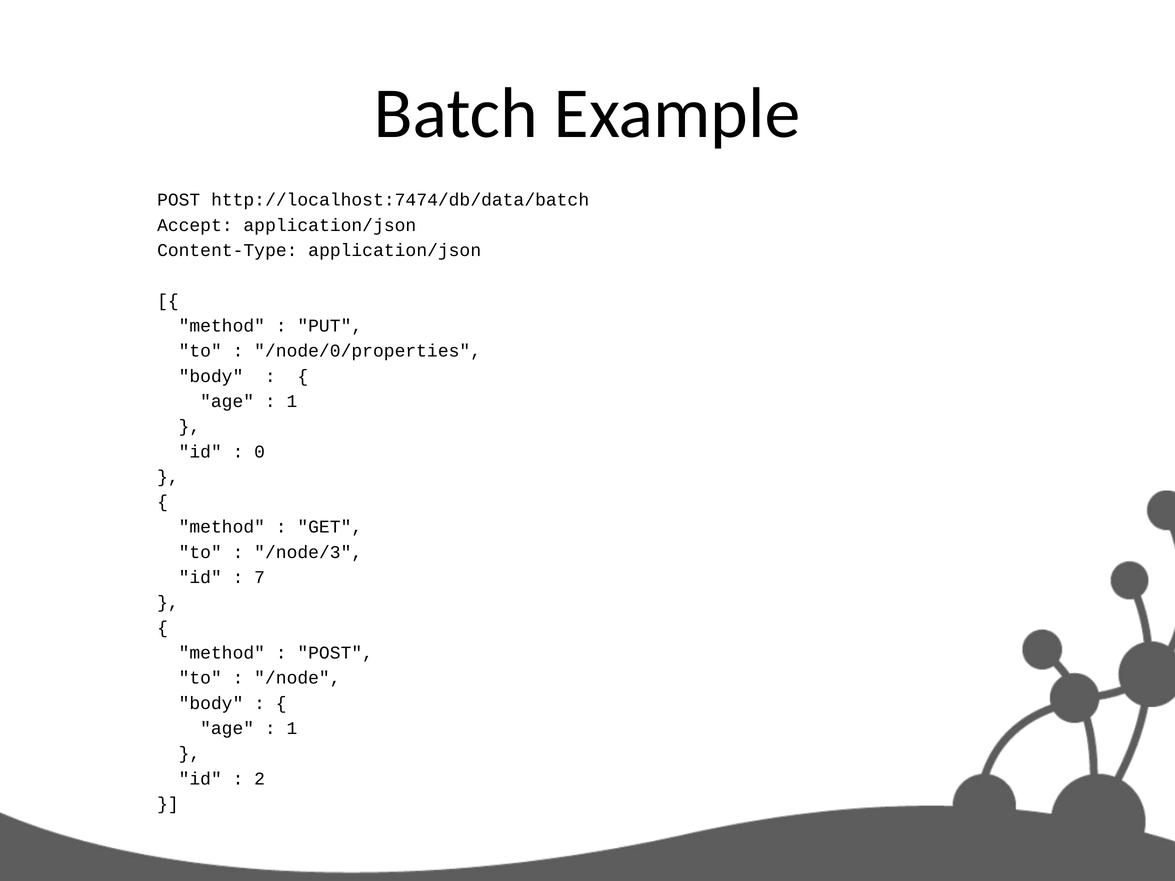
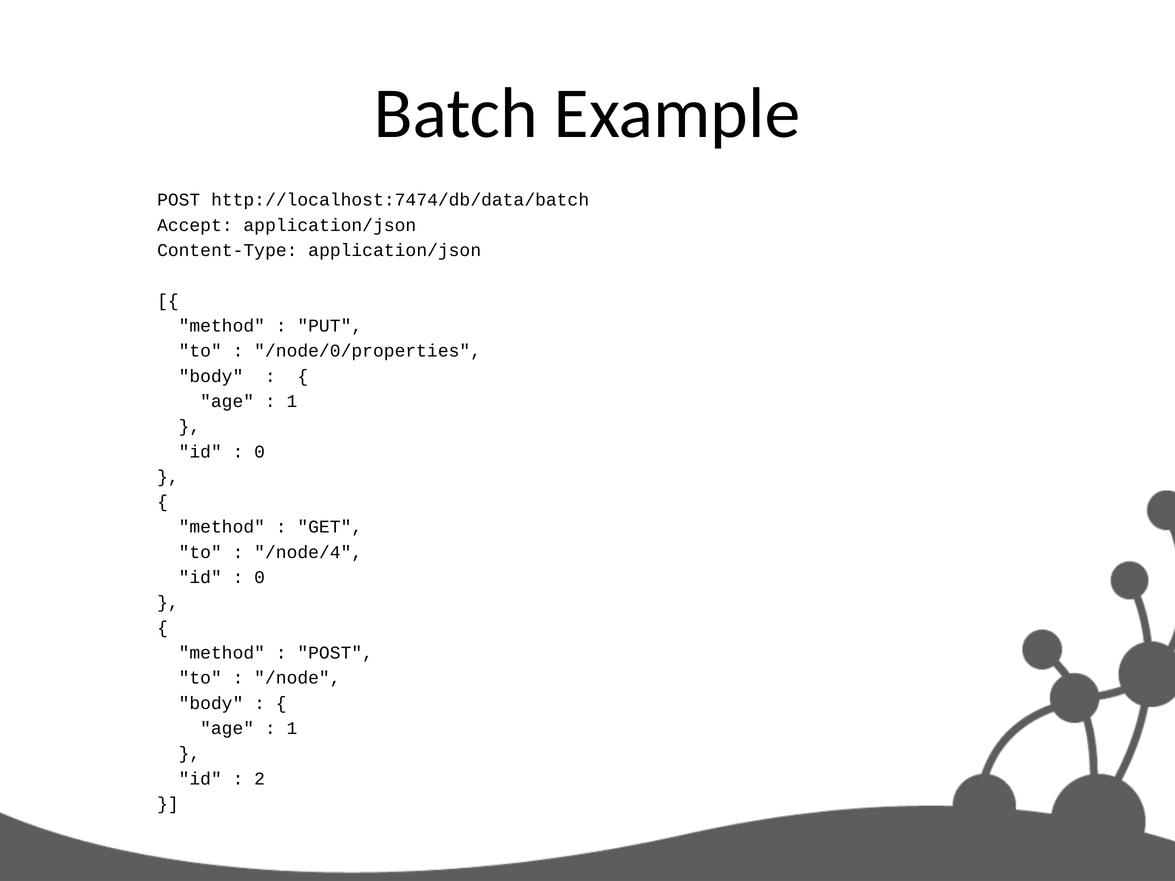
/node/3: /node/3 -> /node/4 (308, 552)
7: 7 -> 0 (260, 578)
